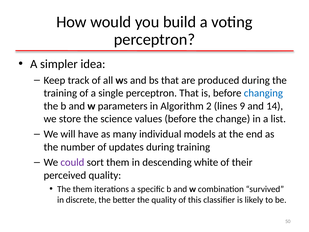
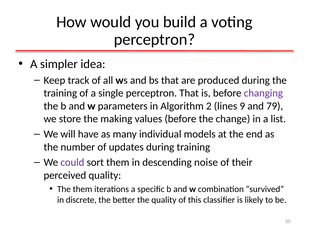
changing colour: blue -> purple (263, 93)
14: 14 -> 79 (275, 106)
science: science -> making (116, 119)
white: white -> noise (206, 162)
